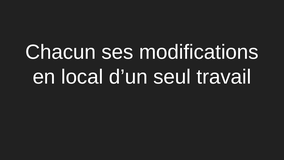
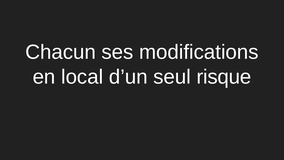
travail: travail -> risque (224, 77)
